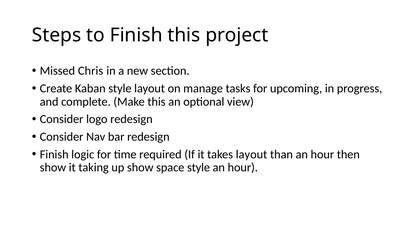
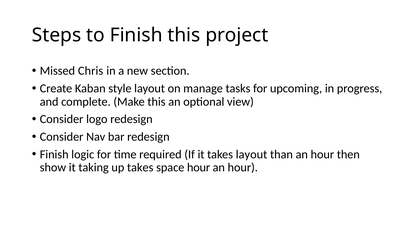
up show: show -> takes (140, 167)
space style: style -> hour (199, 167)
